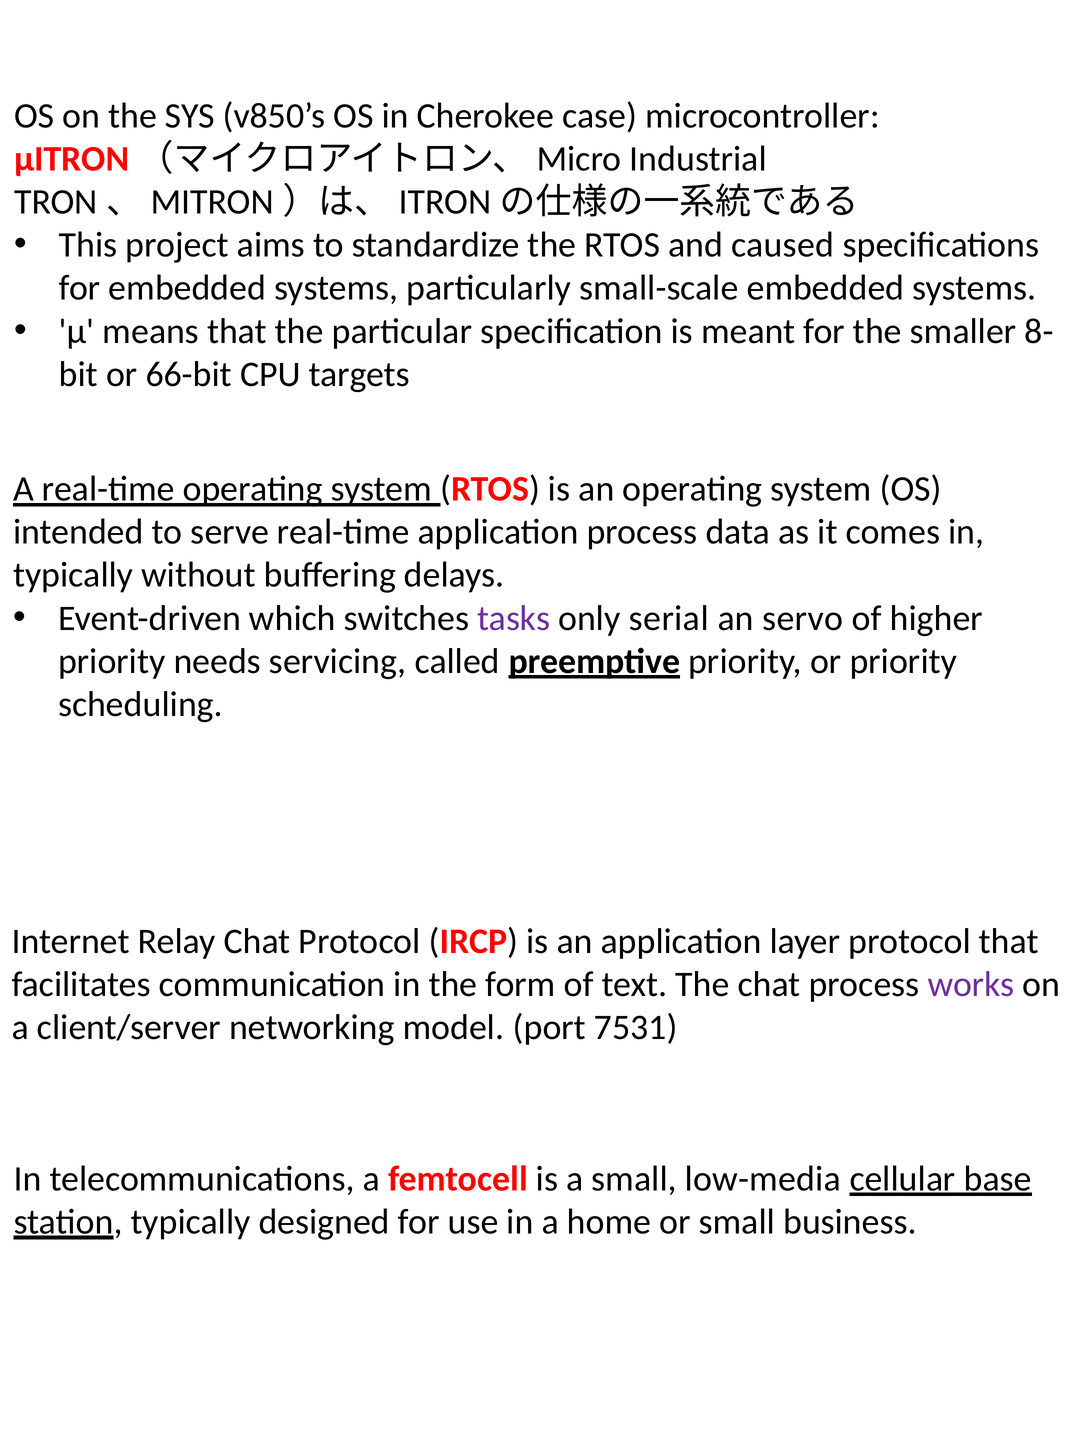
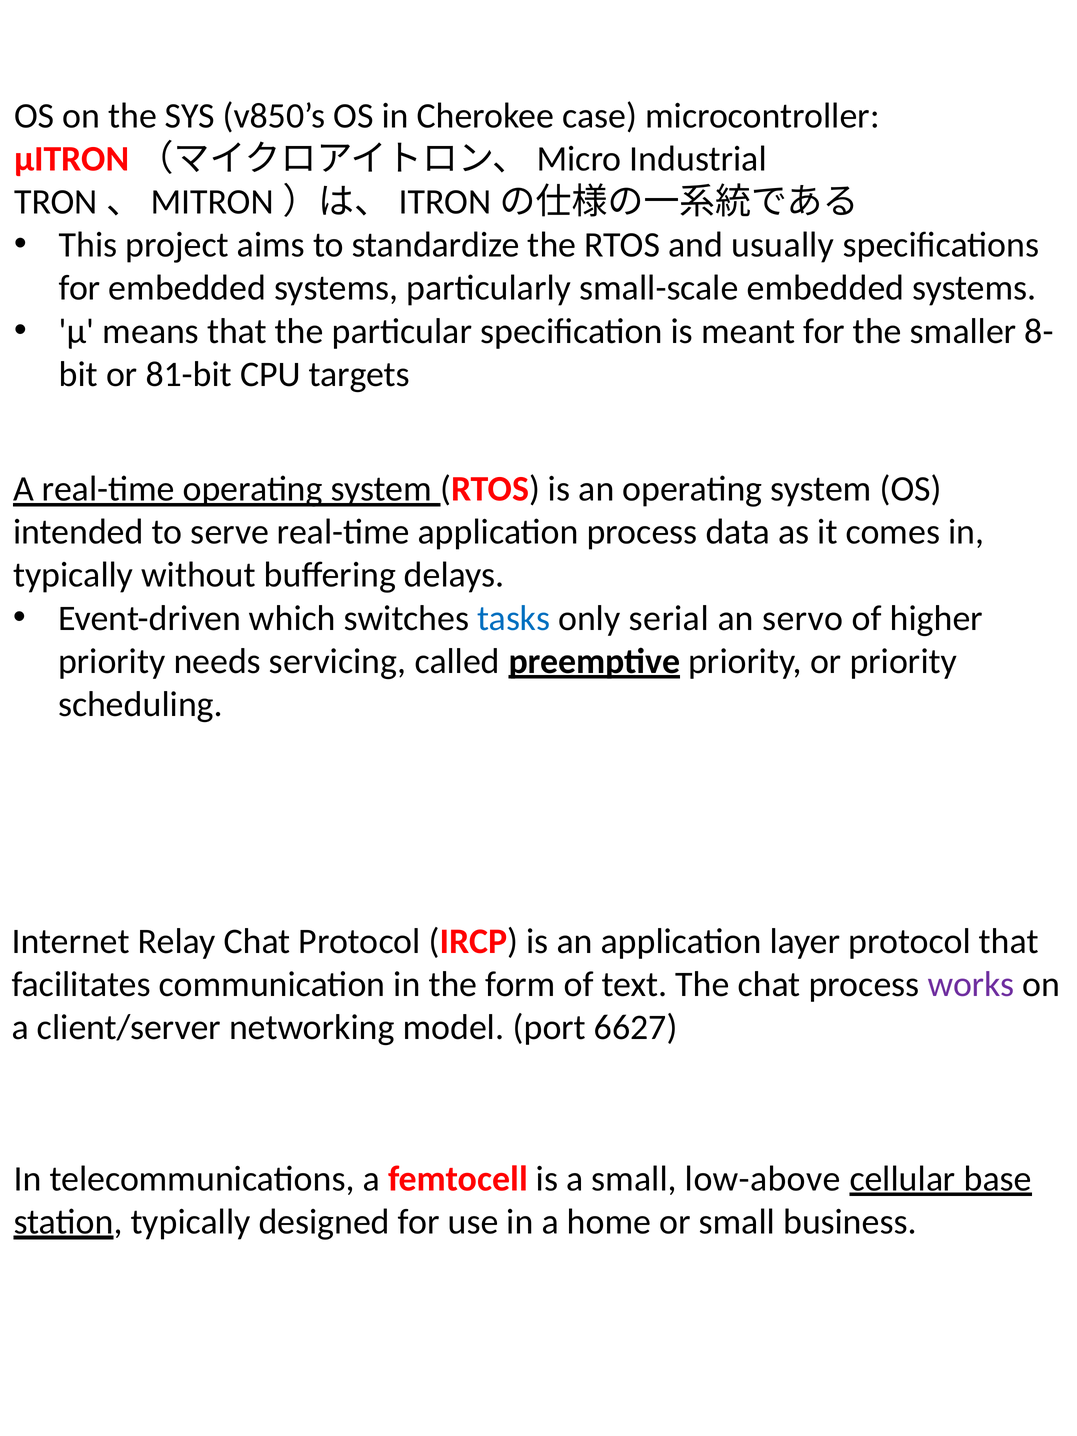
caused: caused -> usually (783, 245)
66-bit: 66-bit -> 81-bit (189, 374)
tasks colour: purple -> blue (514, 618)
7531: 7531 -> 6627 (636, 1027)
low-media: low-media -> low-above (763, 1179)
